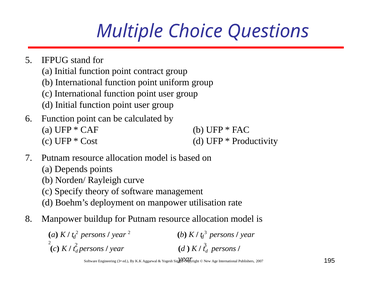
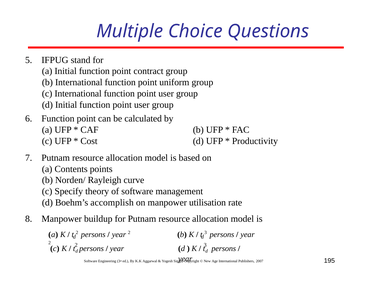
Depends: Depends -> Contents (71, 169)
deployment: deployment -> accomplish (112, 203)
